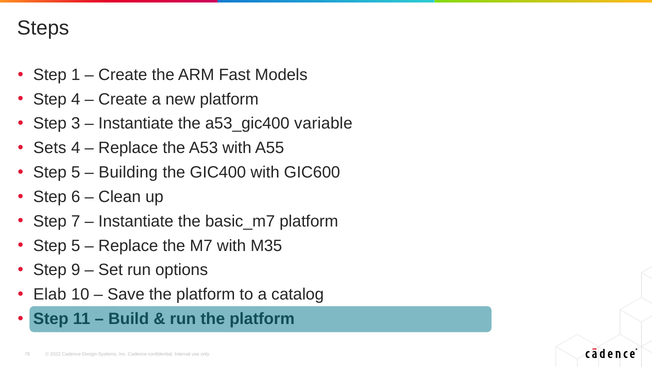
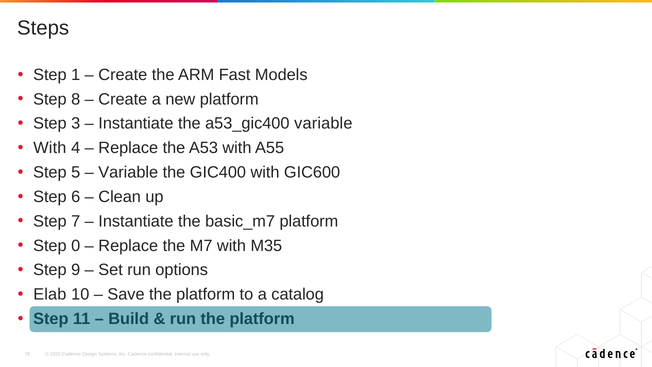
Step 4: 4 -> 8 (76, 99)
Sets: Sets -> With (50, 148)
Building: Building -> Variable (128, 172)
5: 5 -> 0 (76, 245)
